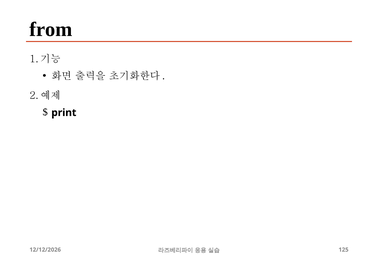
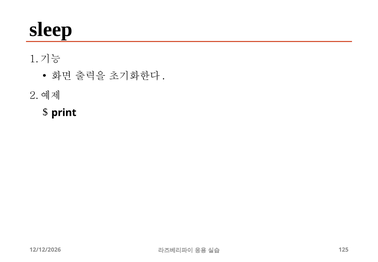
from: from -> sleep (51, 29)
